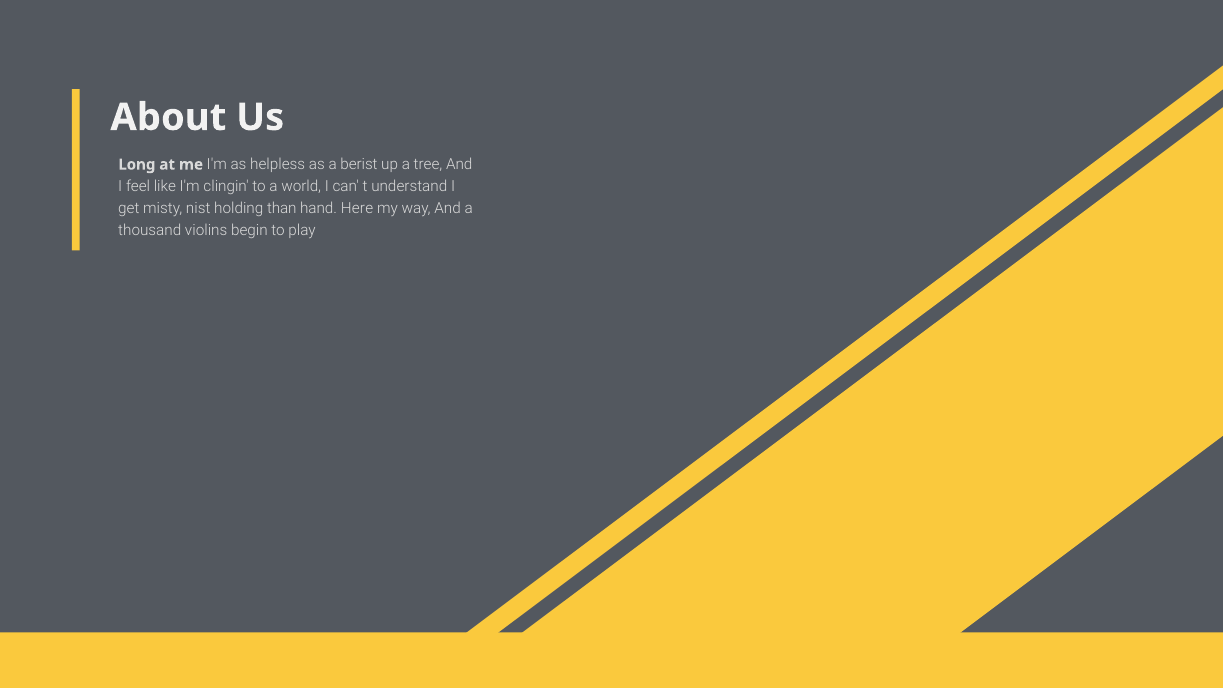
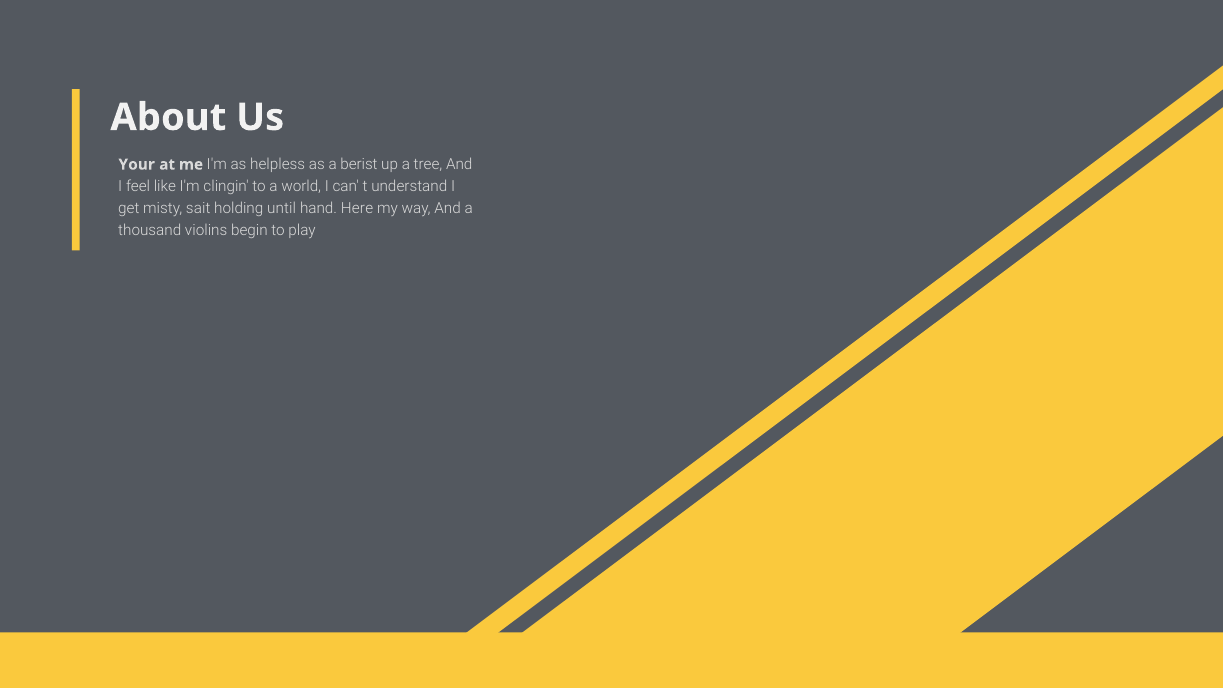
Long: Long -> Your (137, 165)
nist: nist -> sait (198, 209)
than: than -> until (282, 209)
